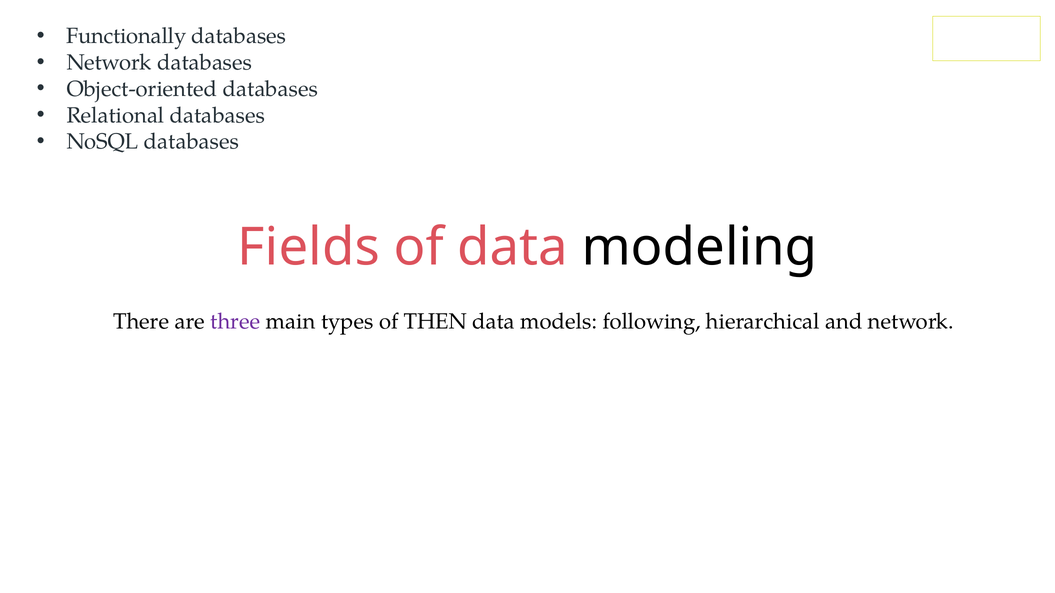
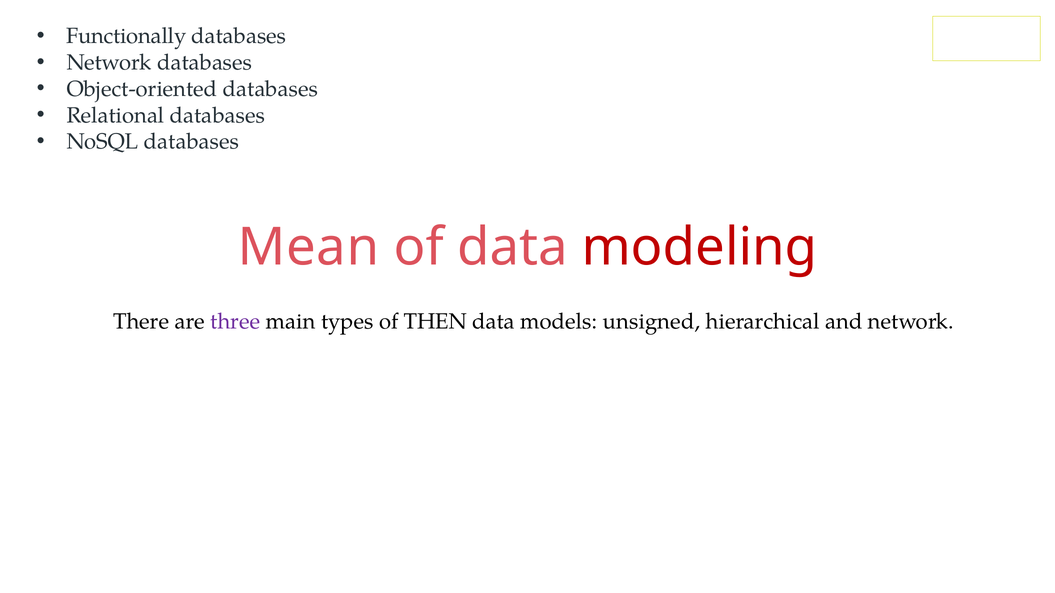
Fields: Fields -> Mean (308, 247)
modeling colour: black -> red (699, 247)
following: following -> unsigned (651, 322)
